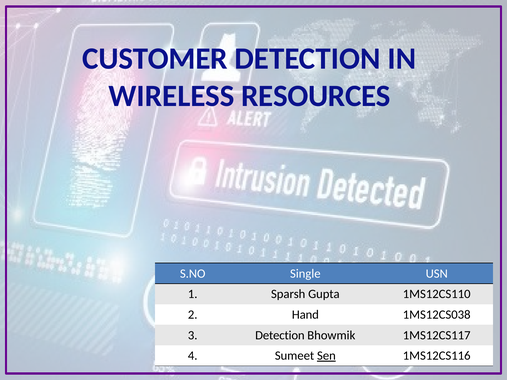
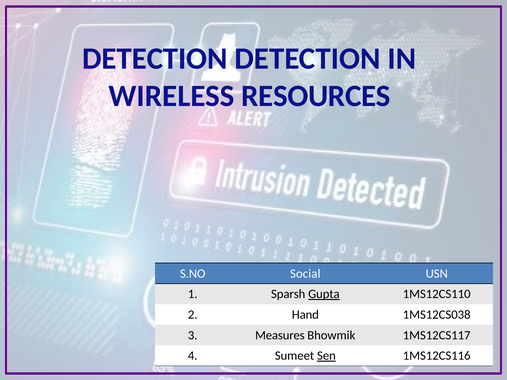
CUSTOMER: CUSTOMER -> DETECTION (155, 59)
Single: Single -> Social (305, 274)
Gupta underline: none -> present (324, 294)
3 Detection: Detection -> Measures (280, 335)
